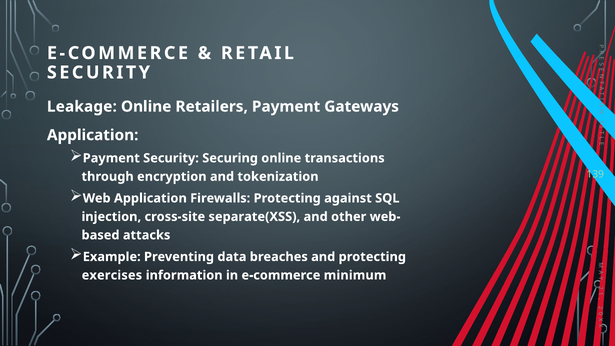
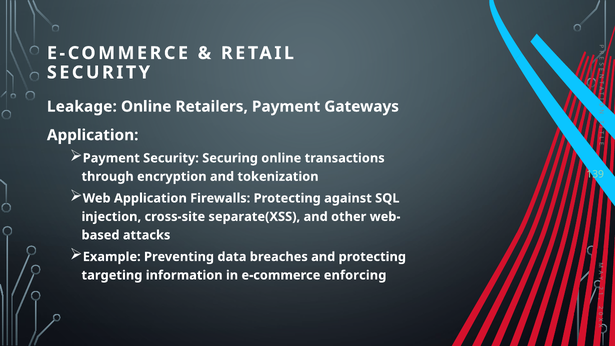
exercises: exercises -> targeting (112, 275)
minimum: minimum -> enforcing (355, 275)
